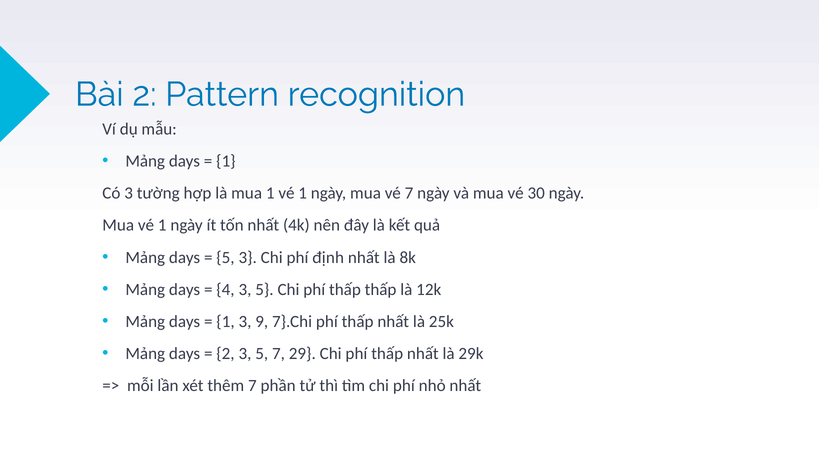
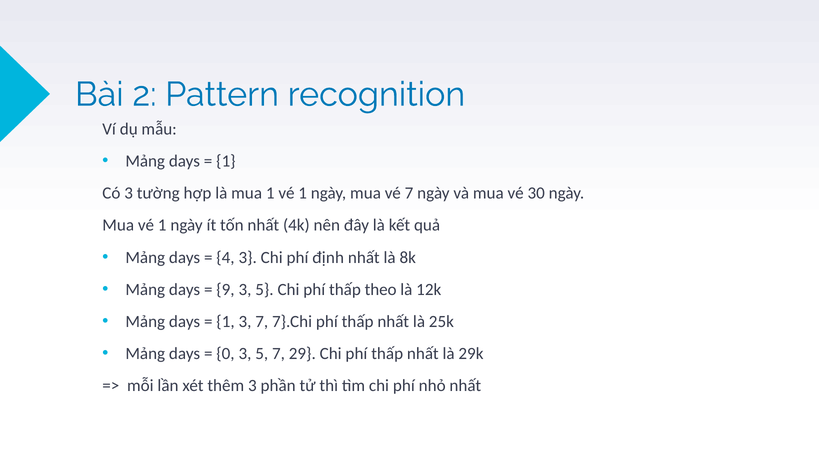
5: 5 -> 4 (225, 257)
4: 4 -> 9 (225, 289)
thấp thấp: thấp -> theo (381, 289)
3 9: 9 -> 7 (262, 321)
2: 2 -> 0 (225, 354)
thêm 7: 7 -> 3 (252, 386)
